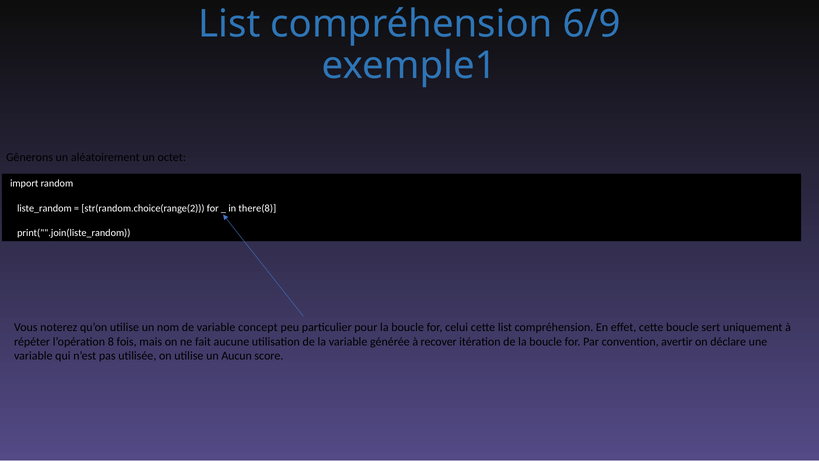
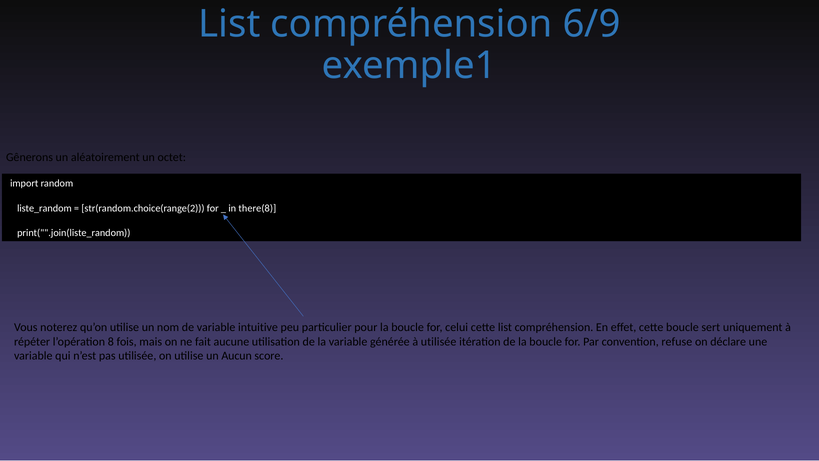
concept: concept -> intuitive (258, 327)
à recover: recover -> utilisée (439, 341)
avertir: avertir -> refuse (677, 341)
